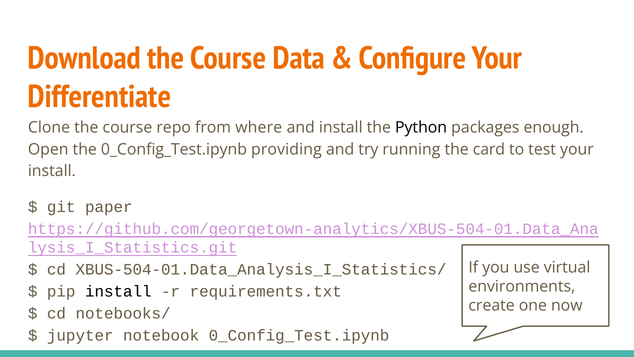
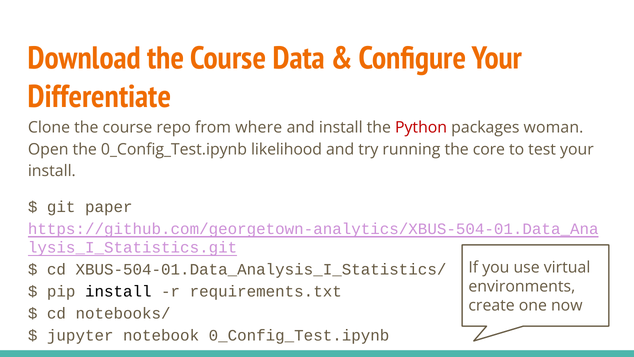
Python colour: black -> red (421, 127)
enough: enough -> woman (554, 127)
providing: providing -> likelihood (287, 149)
card: card -> core (489, 149)
